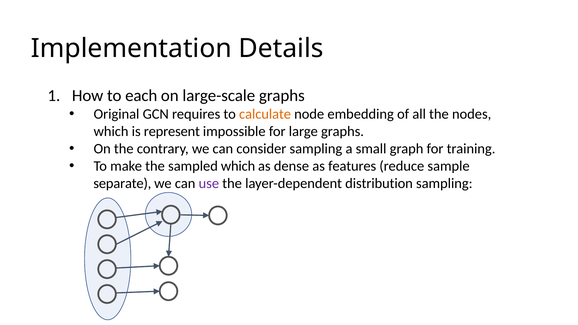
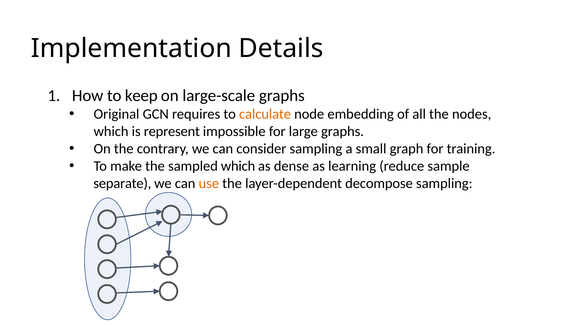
each: each -> keep (141, 96)
features: features -> learning (352, 166)
use colour: purple -> orange (209, 184)
distribution: distribution -> decompose (379, 184)
